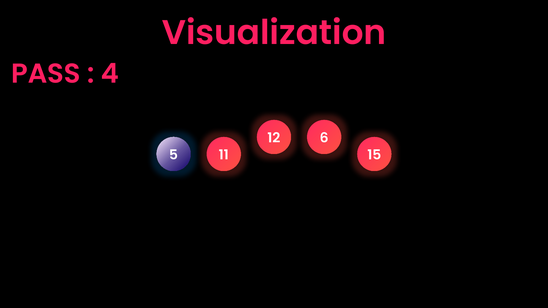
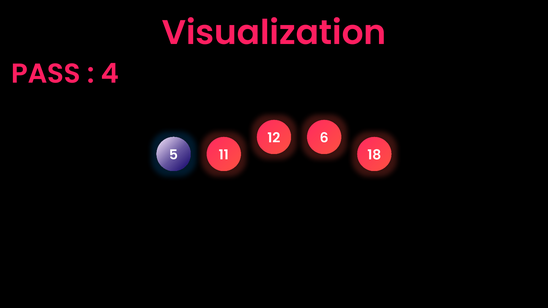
15: 15 -> 18 (374, 155)
